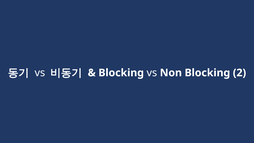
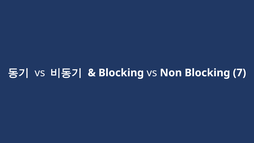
2: 2 -> 7 (239, 73)
